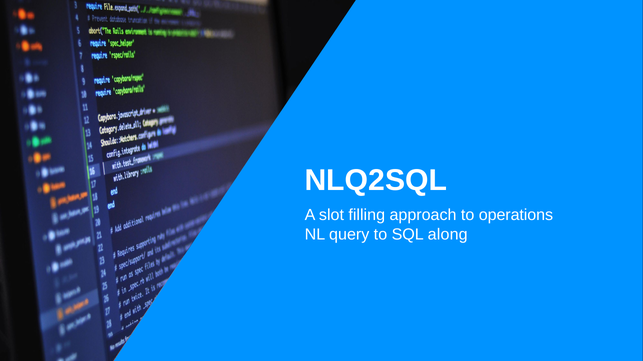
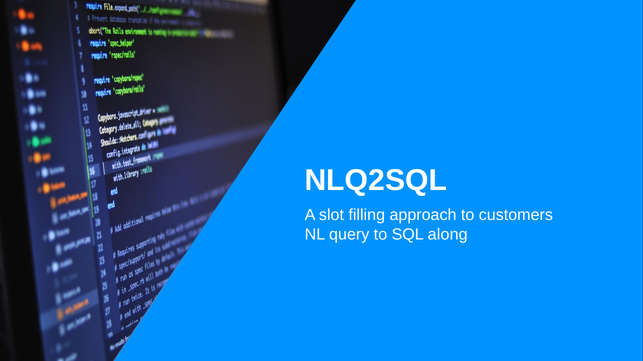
operations: operations -> customers (516, 215)
